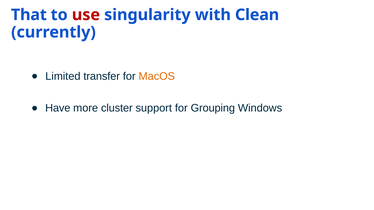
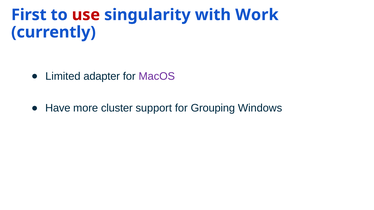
That: That -> First (29, 15)
Clean: Clean -> Work (257, 15)
transfer: transfer -> adapter (102, 76)
MacOS colour: orange -> purple (157, 76)
